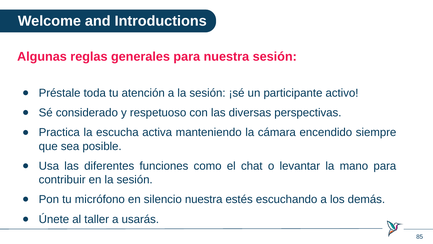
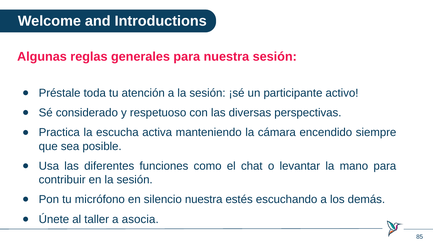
usarás: usarás -> asocia (140, 219)
